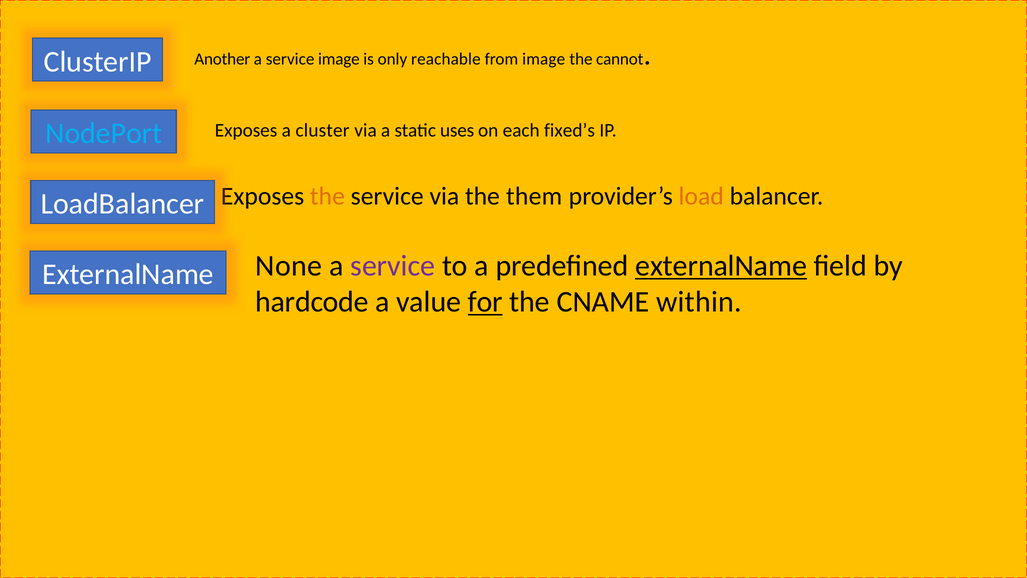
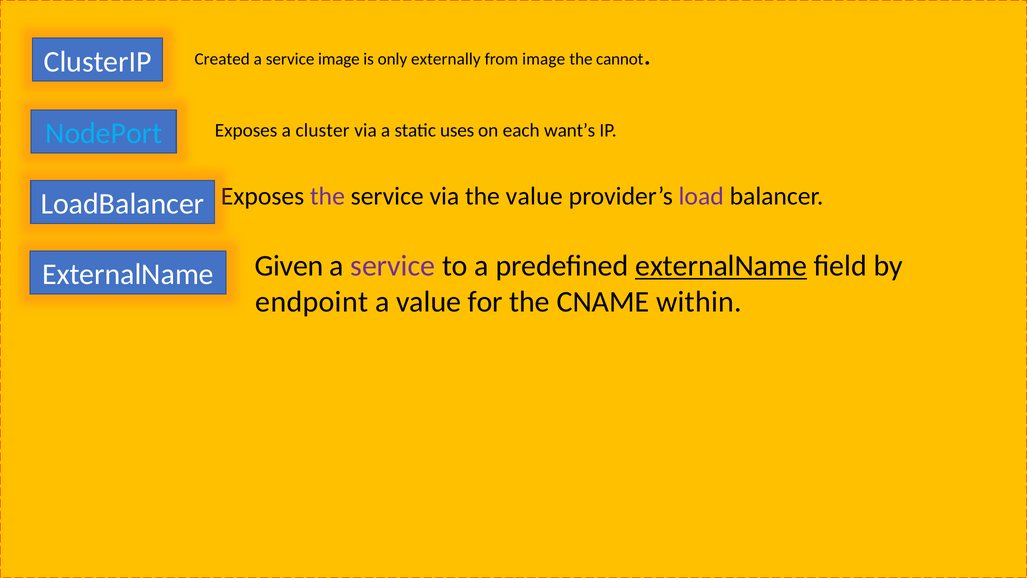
Another: Another -> Created (222, 59)
reachable: reachable -> externally (446, 59)
fixed’s: fixed’s -> want’s (570, 131)
the colour: orange -> purple (327, 196)
the them: them -> value (534, 196)
load colour: orange -> purple (701, 196)
None: None -> Given (289, 266)
hardcode: hardcode -> endpoint (312, 302)
for underline: present -> none (485, 302)
